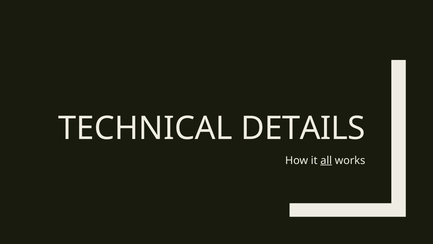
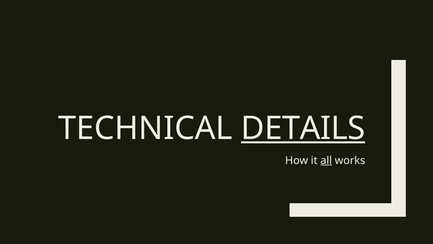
DETAILS underline: none -> present (303, 128)
